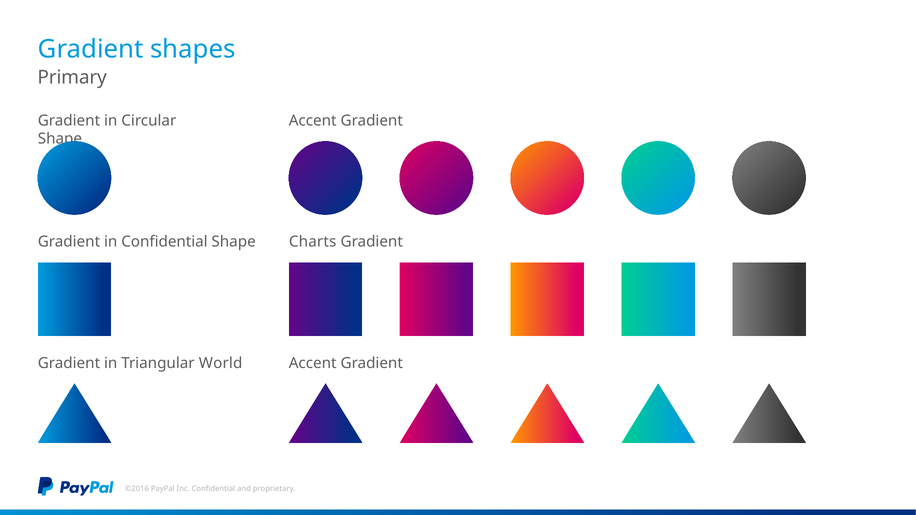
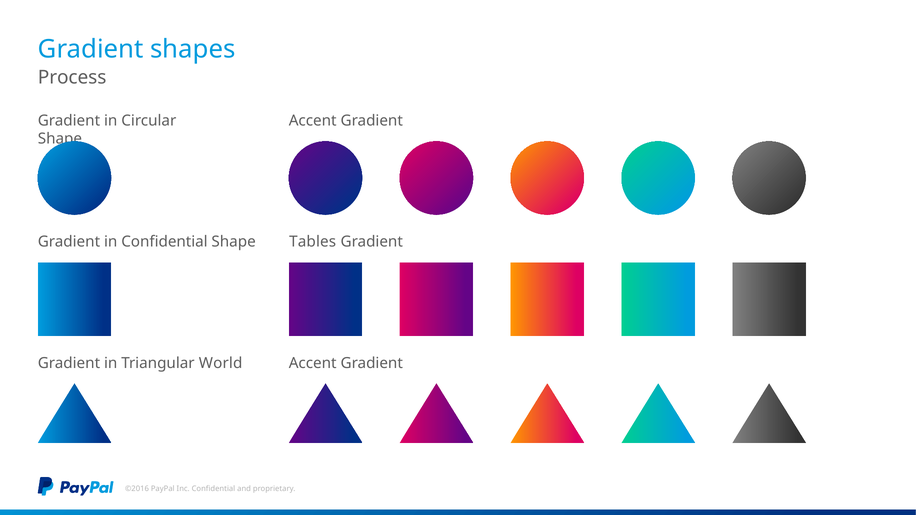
Primary: Primary -> Process (72, 78)
Charts: Charts -> Tables (313, 242)
